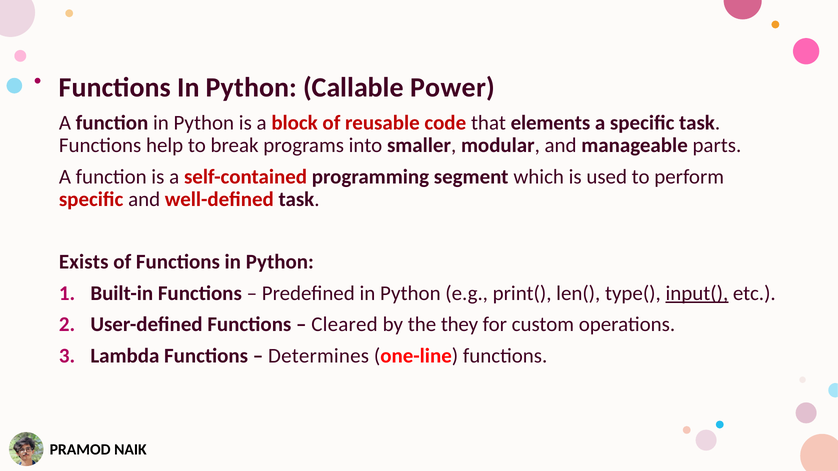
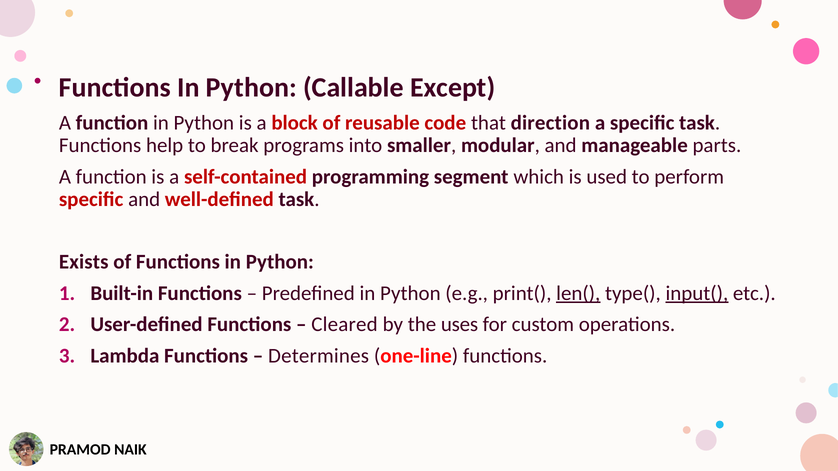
Power: Power -> Except (453, 88)
elements: elements -> direction (550, 123)
len( underline: none -> present (578, 293)
they: they -> uses (460, 325)
